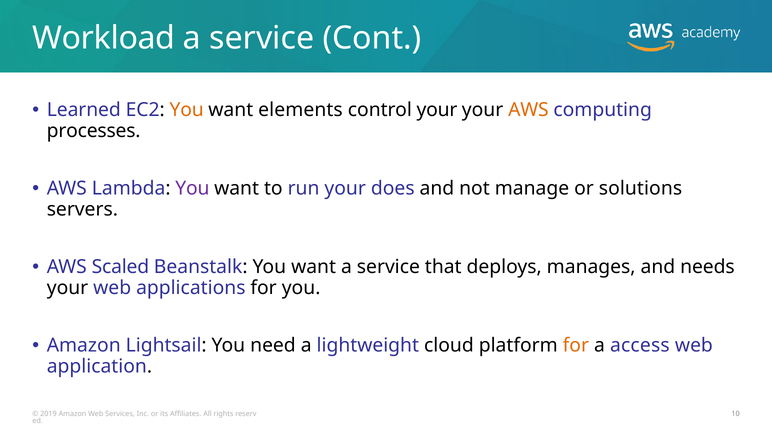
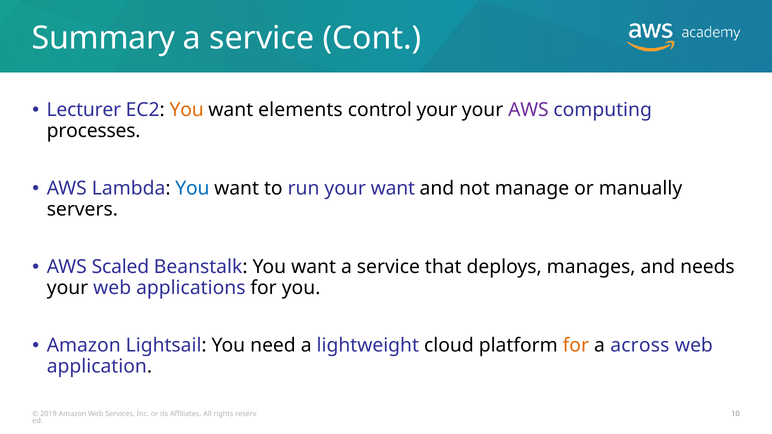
Workload: Workload -> Summary (104, 38)
Learned: Learned -> Lecturer (84, 110)
AWS colour: orange -> purple (528, 110)
You colour: purple -> blue (192, 189)
your does: does -> want (393, 189)
solutions: solutions -> manually (641, 189)
access: access -> across (640, 346)
